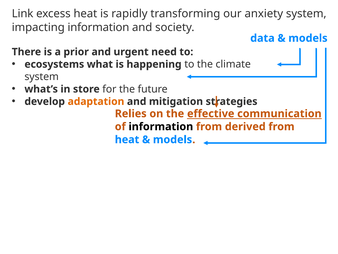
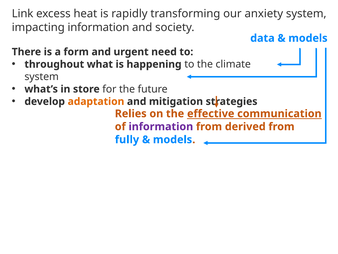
prior: prior -> form (76, 52)
ecosystems: ecosystems -> throughout (54, 64)
information colour: black -> purple (161, 126)
heat: heat -> fully (127, 139)
